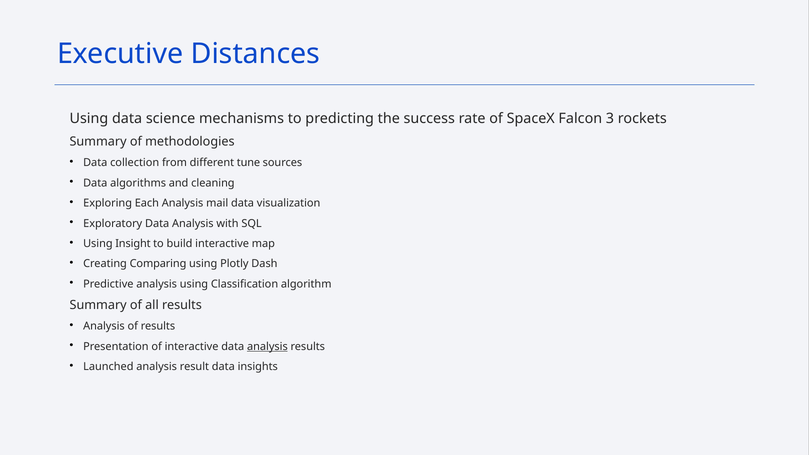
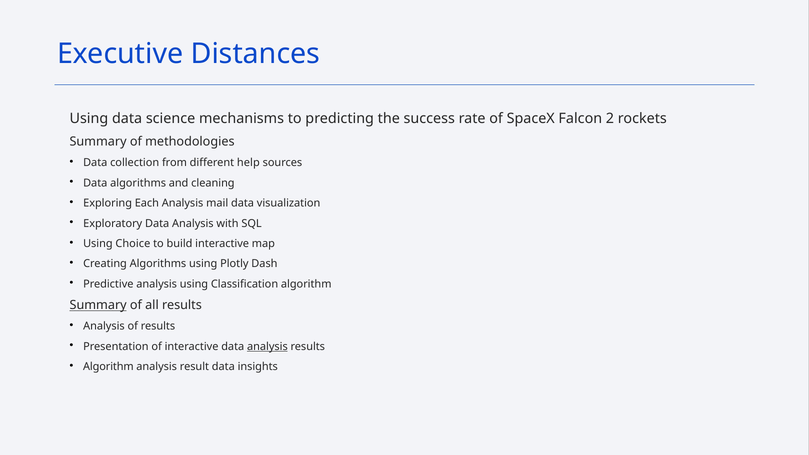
3: 3 -> 2 (610, 119)
tune: tune -> help (248, 163)
Insight: Insight -> Choice (133, 244)
Creating Comparing: Comparing -> Algorithms (158, 264)
Summary underline: none -> present (98, 305)
Launched: Launched -> Algorithm (108, 367)
